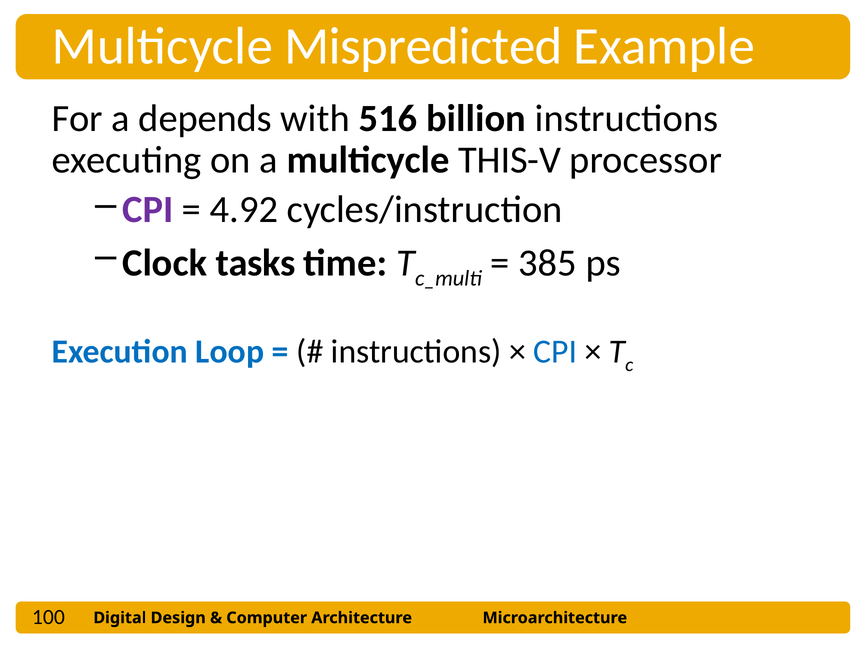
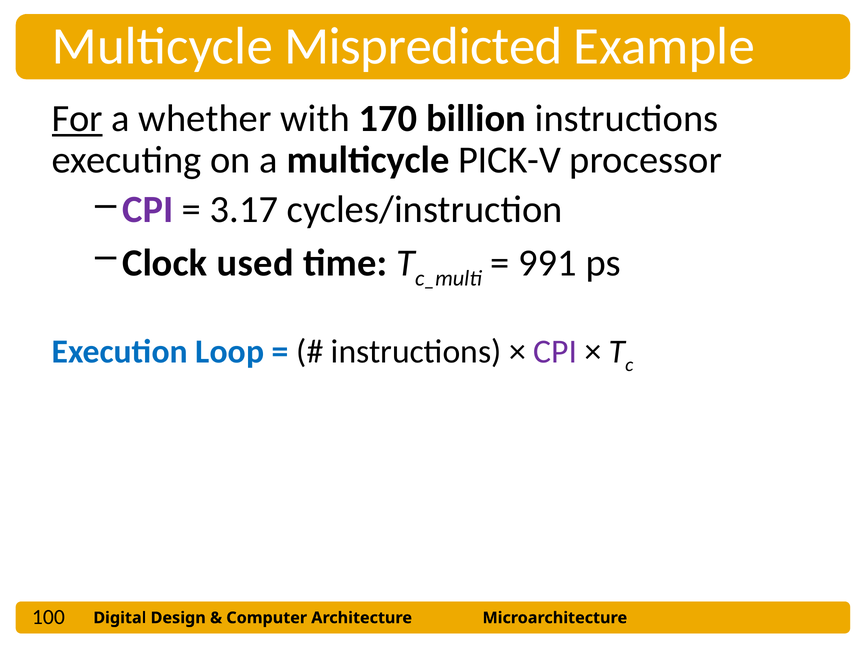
For underline: none -> present (77, 119)
depends: depends -> whether (205, 119)
516: 516 -> 170 (388, 119)
THIS-V: THIS-V -> PICK-V (510, 160)
4.92: 4.92 -> 3.17 (244, 210)
tasks: tasks -> used (255, 263)
385: 385 -> 991 (547, 263)
CPI colour: blue -> purple (555, 352)
